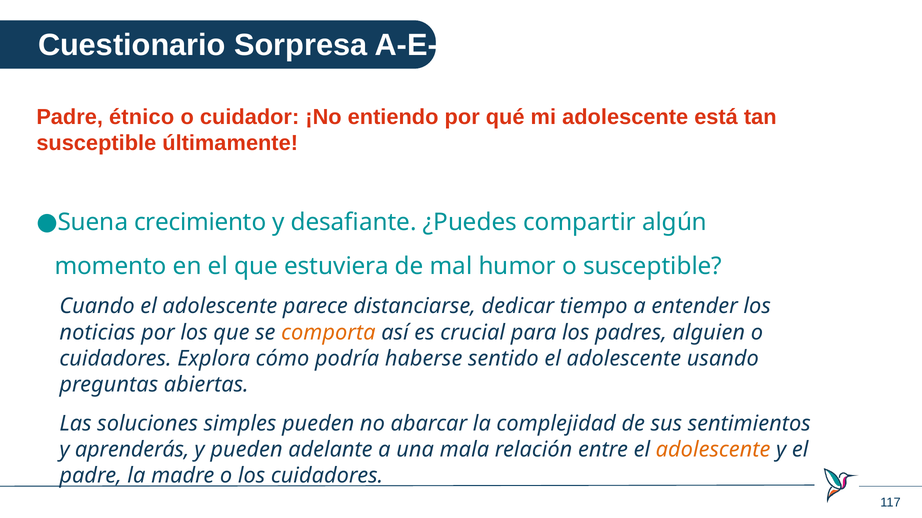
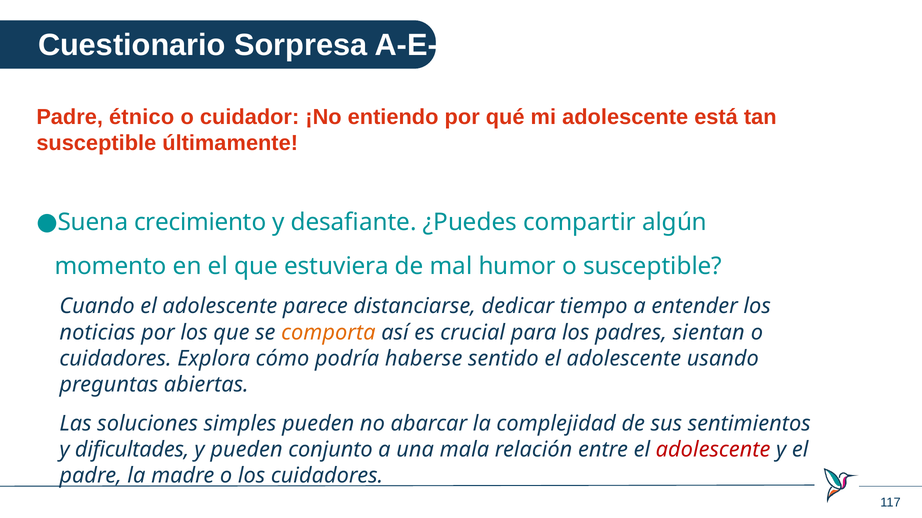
alguien: alguien -> sientan (709, 333)
aprenderás: aprenderás -> dificultades (132, 450)
adelante: adelante -> conjunto (330, 450)
adolescente colour: orange -> red (713, 450)
